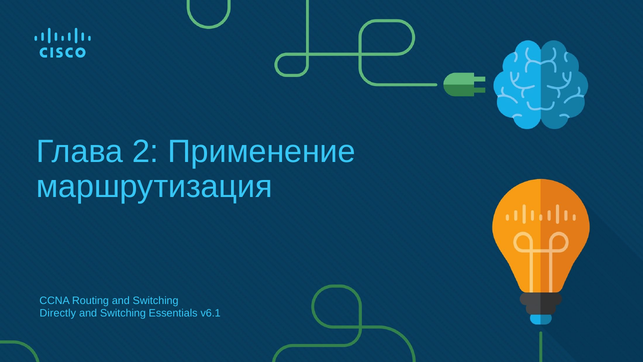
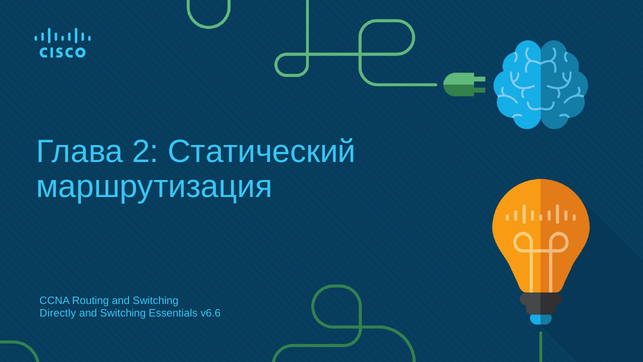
Применение: Применение -> Статический (262, 152)
v6.1: v6.1 -> v6.6 (211, 313)
